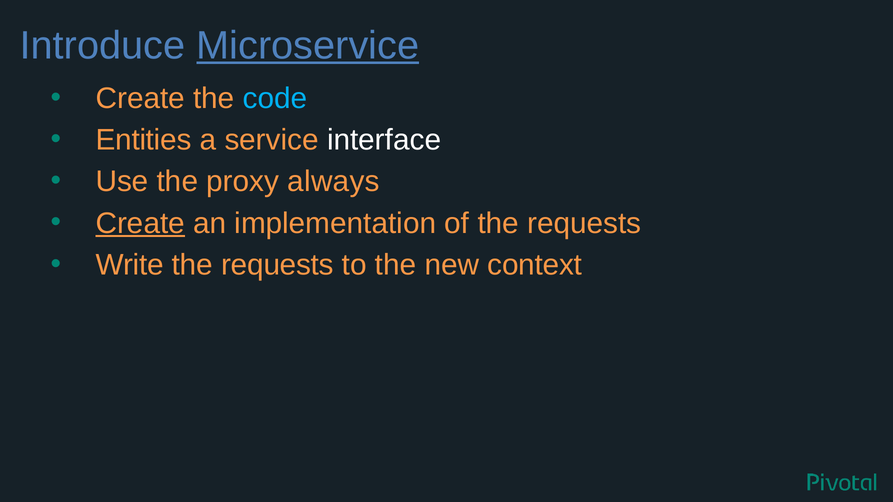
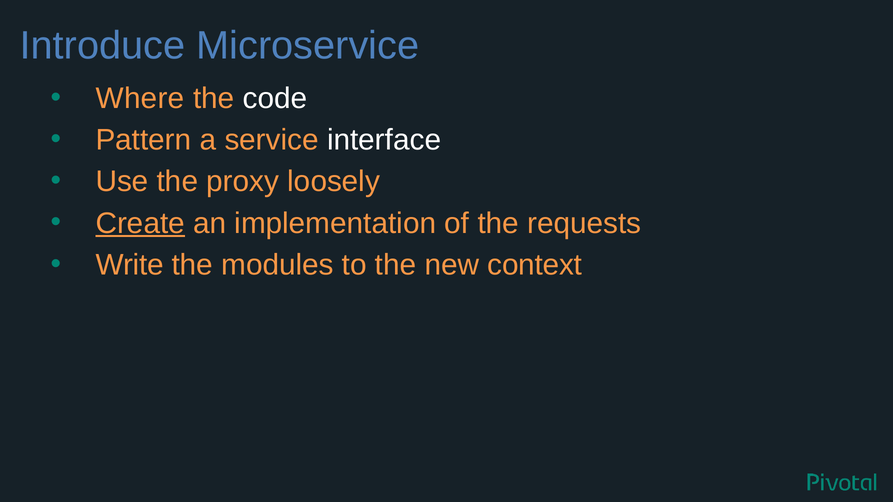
Microservice underline: present -> none (308, 46)
Create: Create -> Where (140, 98)
code colour: light blue -> white (275, 98)
Entities: Entities -> Pattern (143, 140)
always: always -> loosely (334, 182)
requests: requests -> modules (277, 265)
